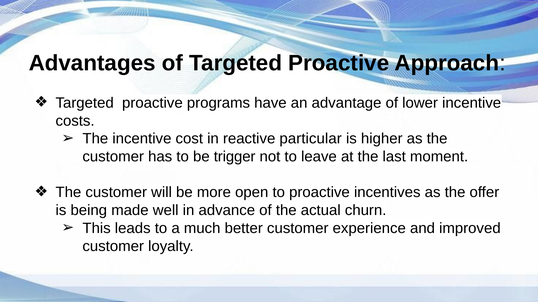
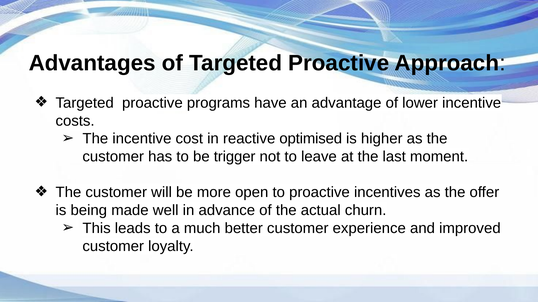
particular: particular -> optimised (311, 139)
